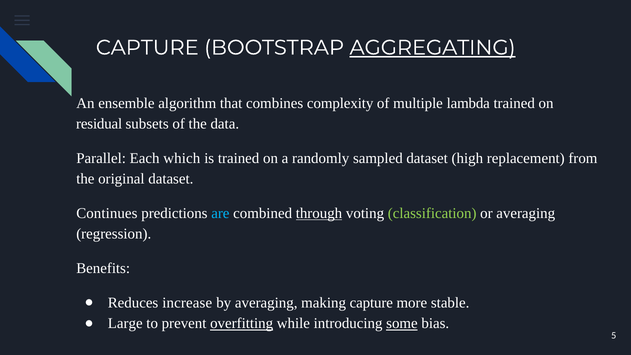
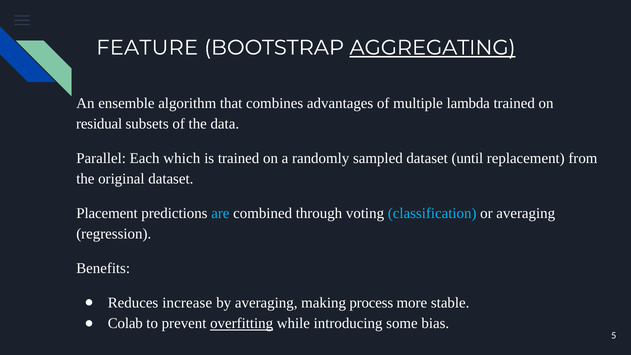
CAPTURE: CAPTURE -> FEATURE (147, 48)
complexity: complexity -> advantages (340, 103)
high: high -> until (467, 158)
Continues: Continues -> Placement (107, 213)
through underline: present -> none (319, 213)
classification colour: light green -> light blue (432, 213)
making capture: capture -> process (371, 303)
Large: Large -> Colab (125, 323)
some underline: present -> none (402, 323)
